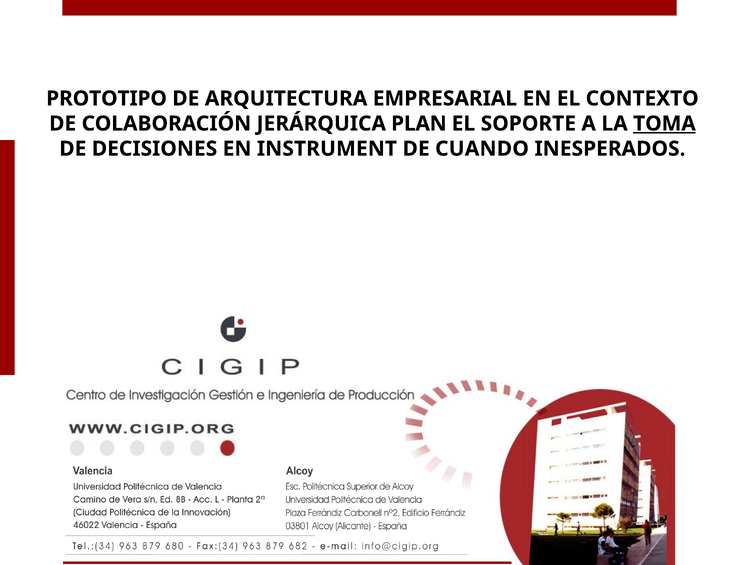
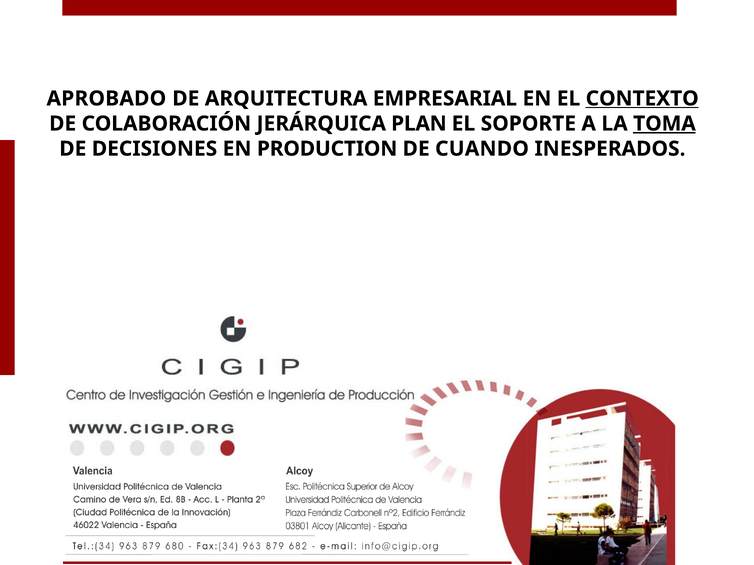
PROTOTIPO: PROTOTIPO -> APROBADO (106, 99)
CONTEXTO underline: none -> present (642, 99)
INSTRUMENT: INSTRUMENT -> PRODUCTION (327, 149)
